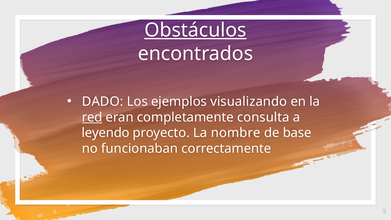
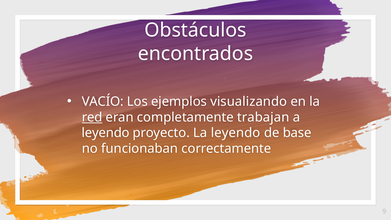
Obstáculos underline: present -> none (195, 30)
DADO: DADO -> VACÍO (103, 102)
consulta: consulta -> trabajan (263, 117)
La nombre: nombre -> leyendo (236, 133)
